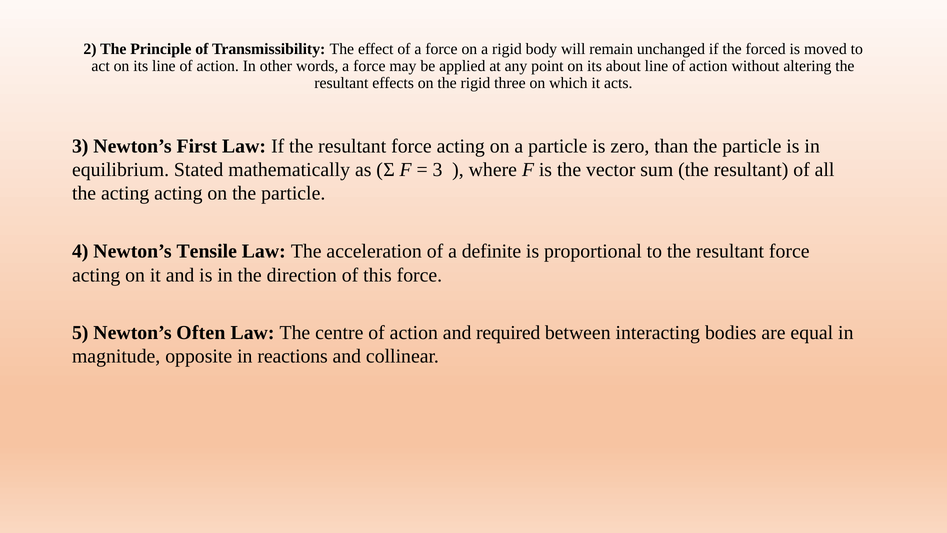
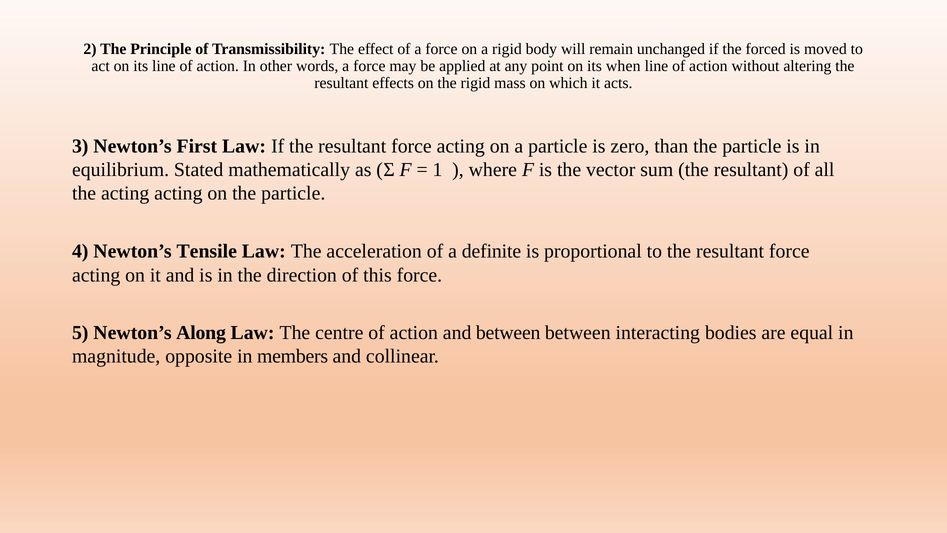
about: about -> when (623, 66)
three: three -> mass (510, 83)
3: 3 -> 1 (437, 170)
Often: Often -> Along (201, 333)
and required: required -> between (508, 333)
reactions: reactions -> members (293, 356)
